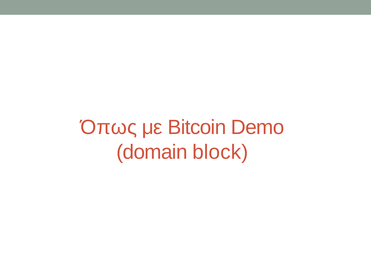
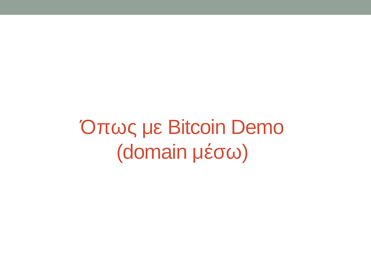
block: block -> μέσω (220, 152)
